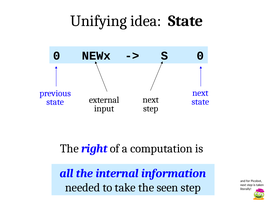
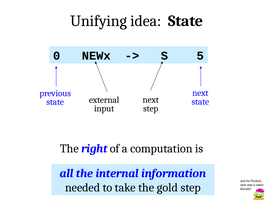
S 0: 0 -> 5 (200, 56)
seen: seen -> gold (167, 187)
